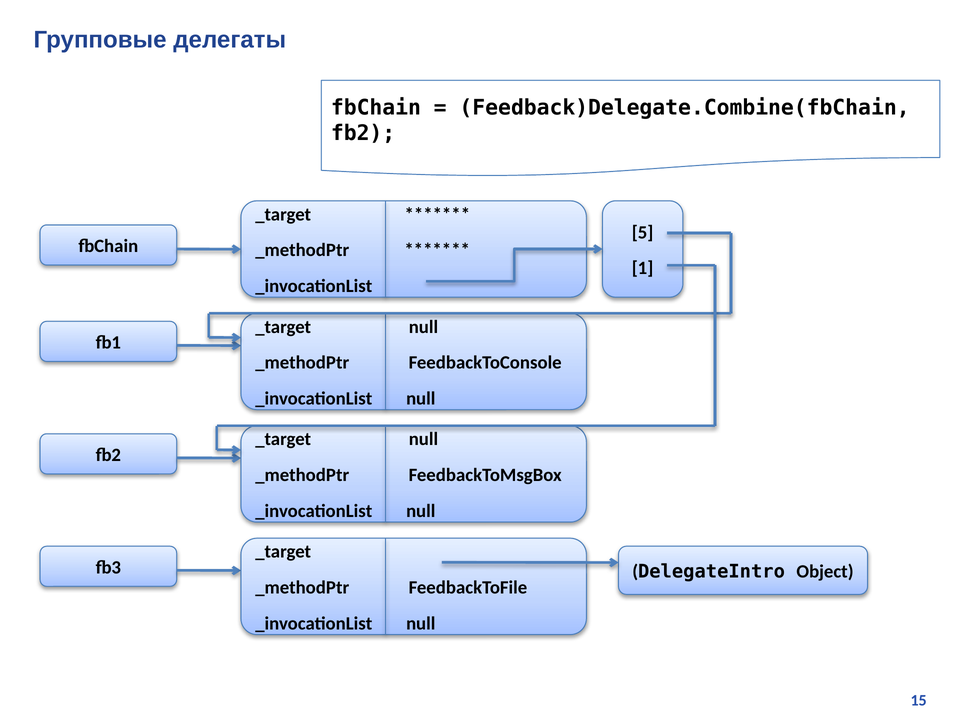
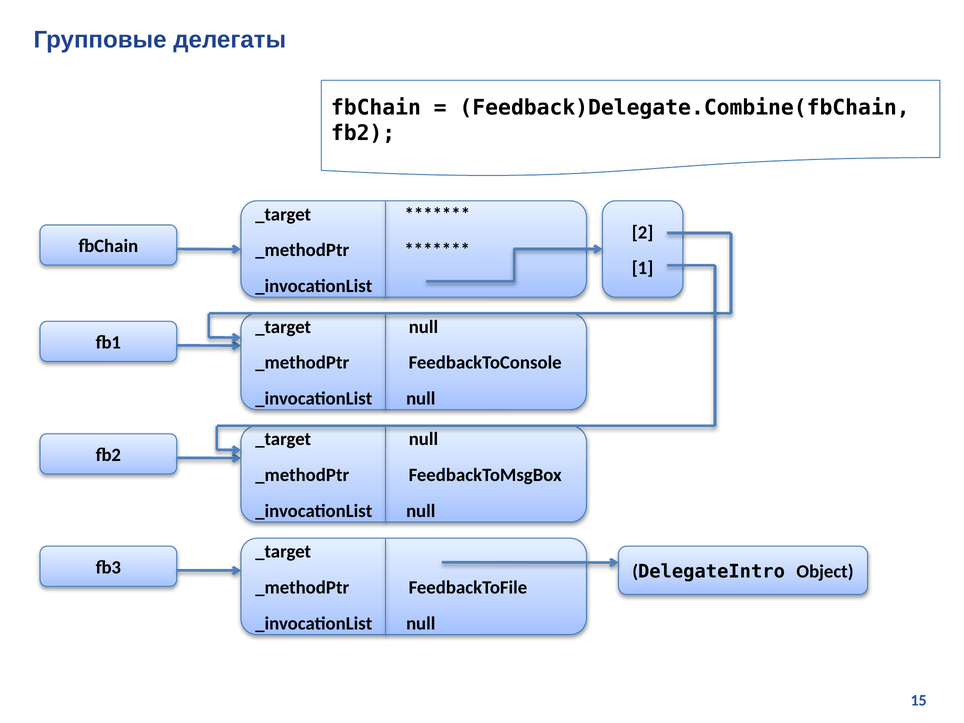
5: 5 -> 2 (643, 232)
